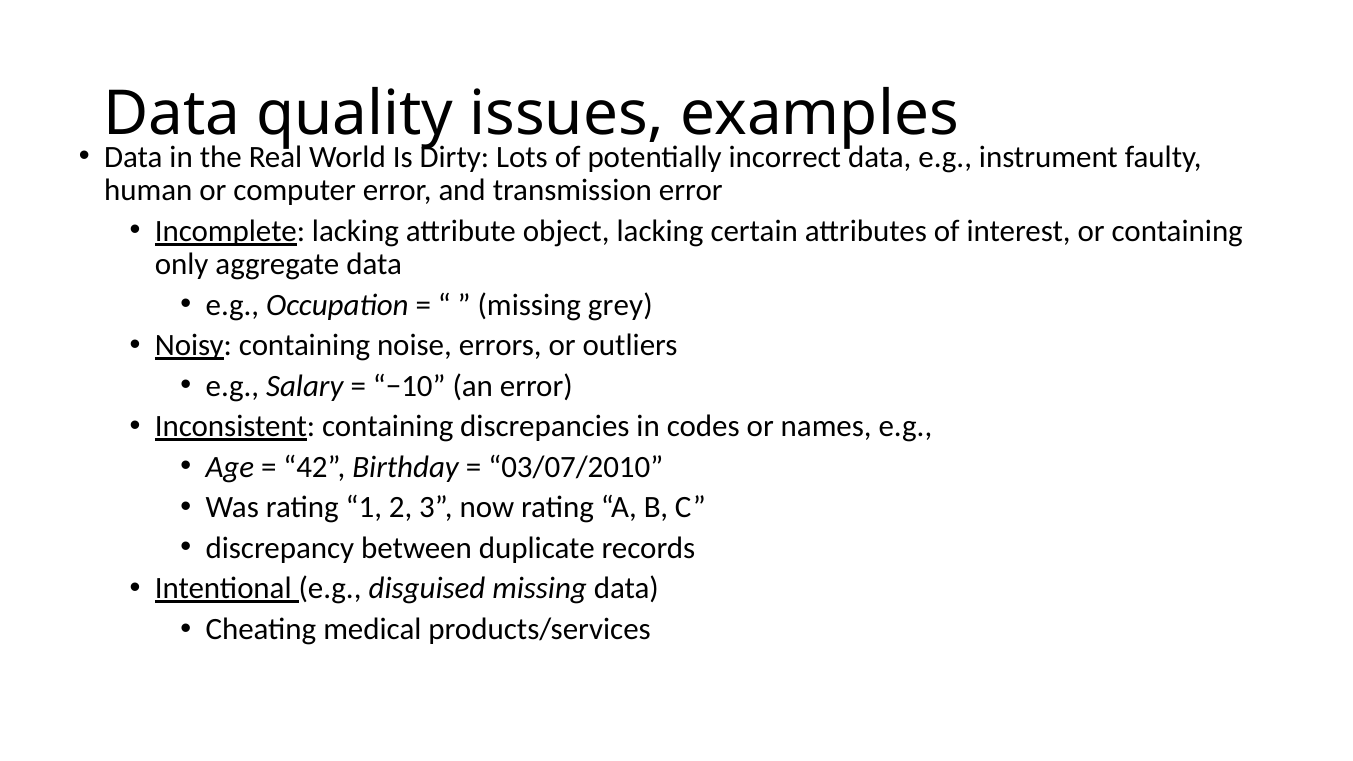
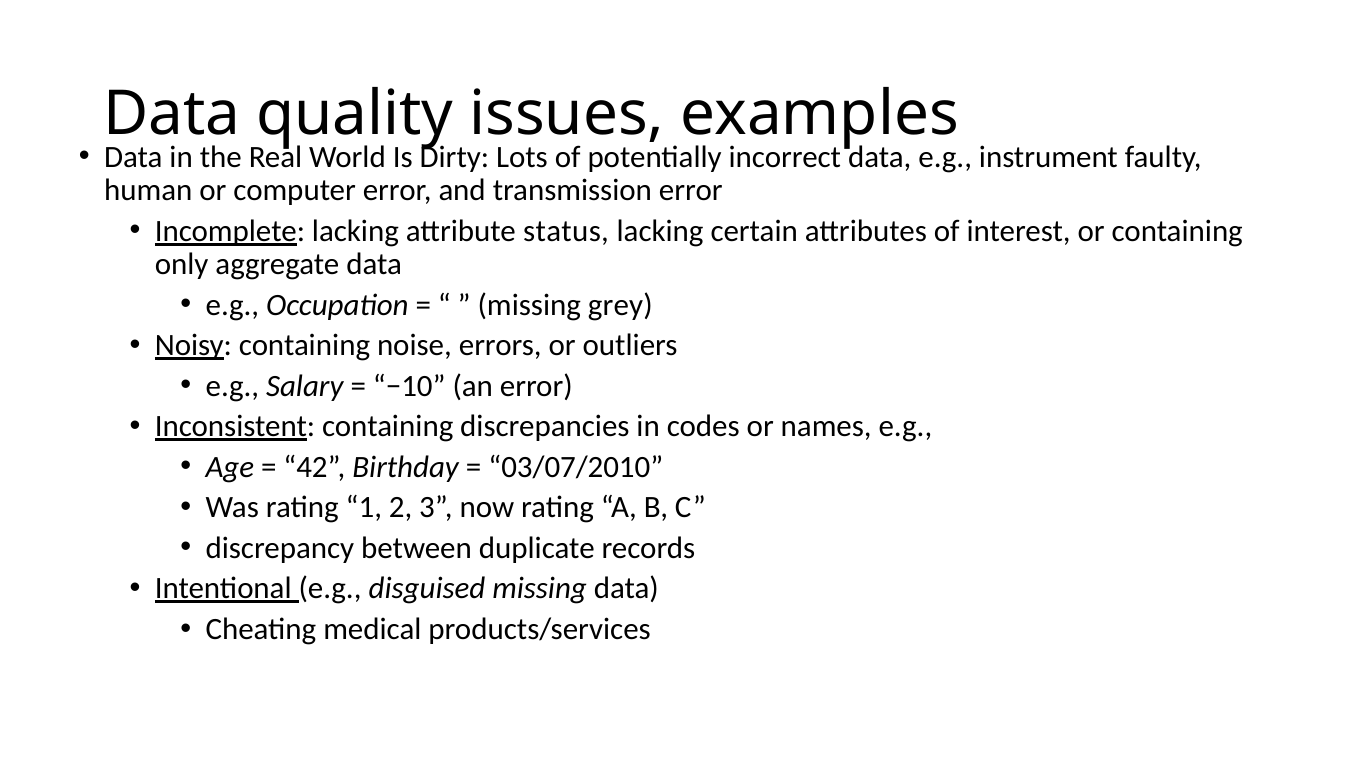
object: object -> status (566, 231)
